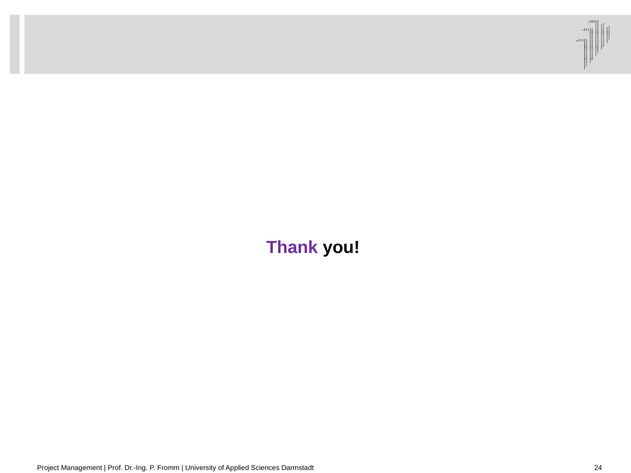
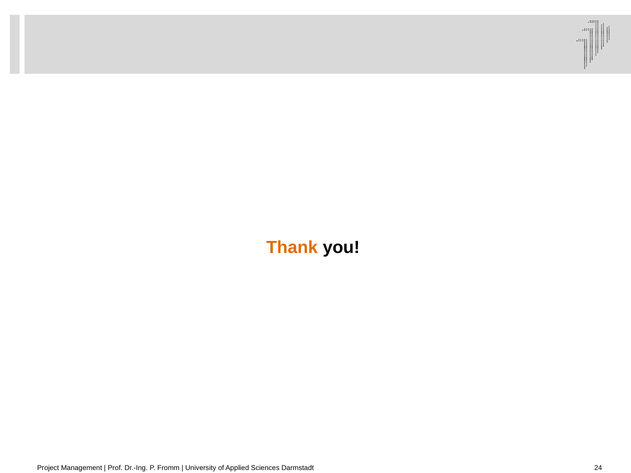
Thank colour: purple -> orange (292, 248)
